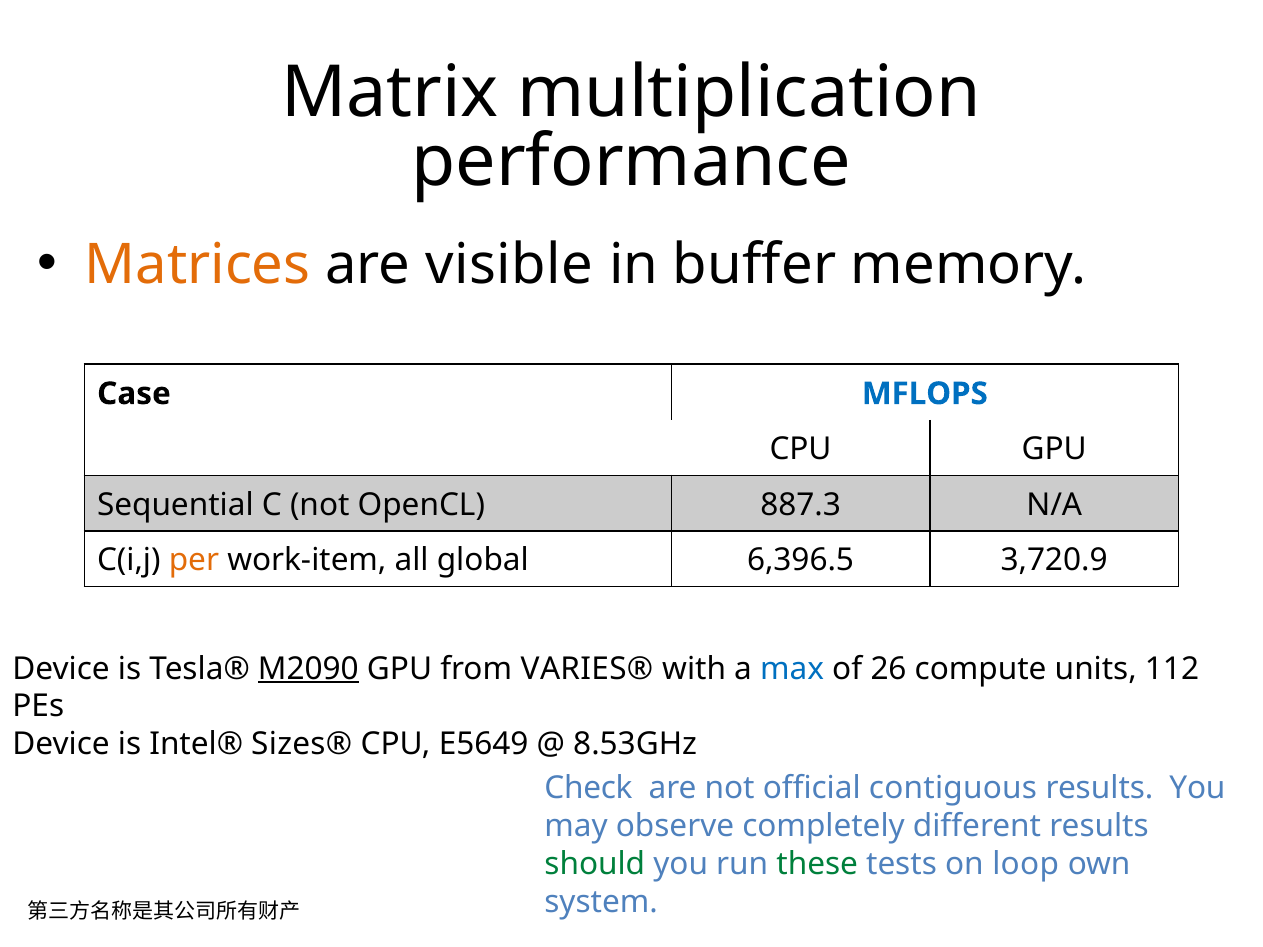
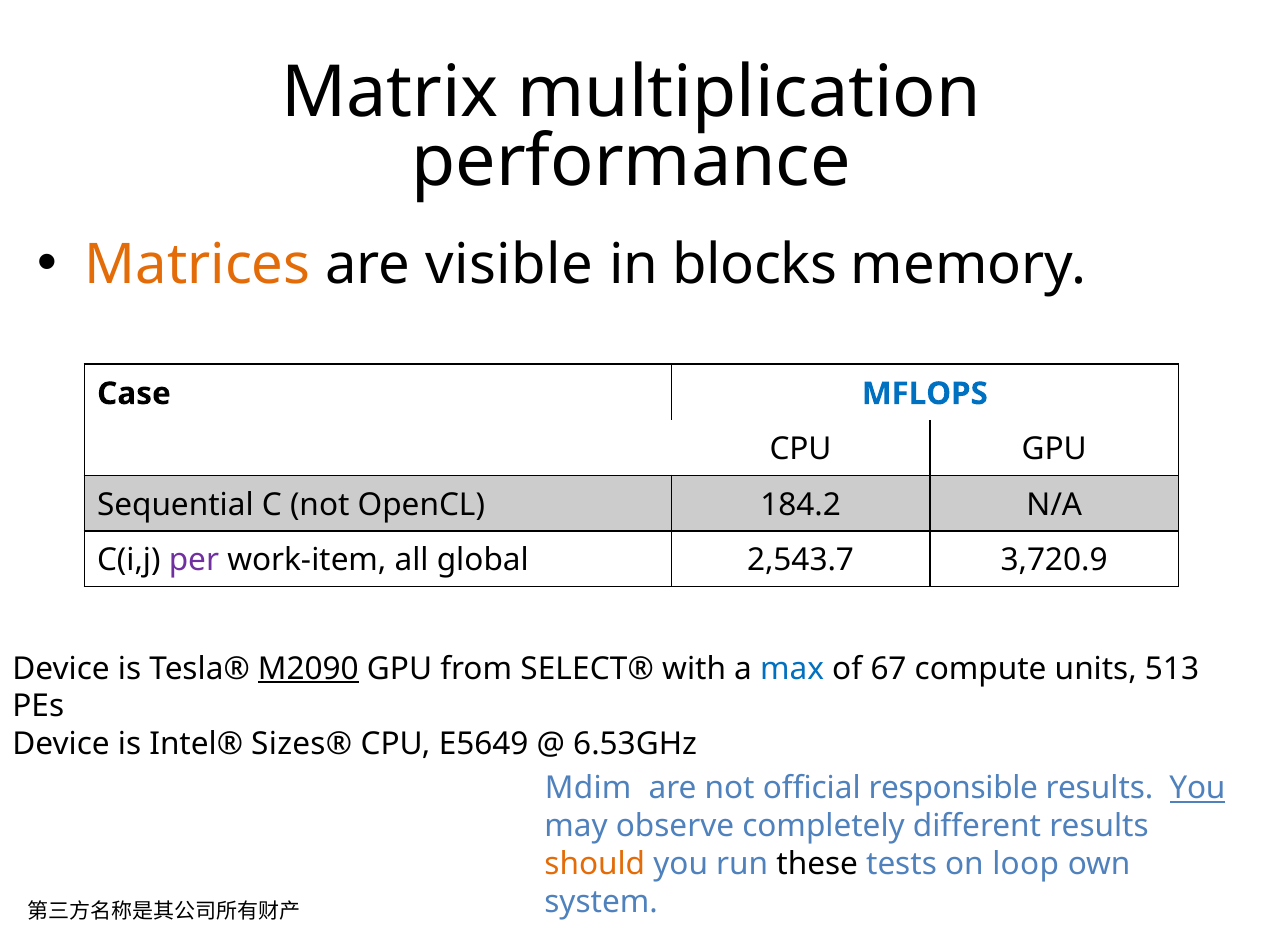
buffer: buffer -> blocks (755, 265)
887.3: 887.3 -> 184.2 (801, 505)
per colour: orange -> purple (194, 561)
6,396.5: 6,396.5 -> 2,543.7 (801, 561)
VARIES®: VARIES® -> SELECT® (587, 669)
26: 26 -> 67 (889, 669)
112: 112 -> 513 (1172, 669)
8.53GHz: 8.53GHz -> 6.53GHz (635, 745)
Check: Check -> Mdim (588, 789)
contiguous: contiguous -> responsible (953, 789)
You underline: none -> present (1197, 789)
should colour: green -> orange (595, 864)
these colour: green -> black (817, 864)
